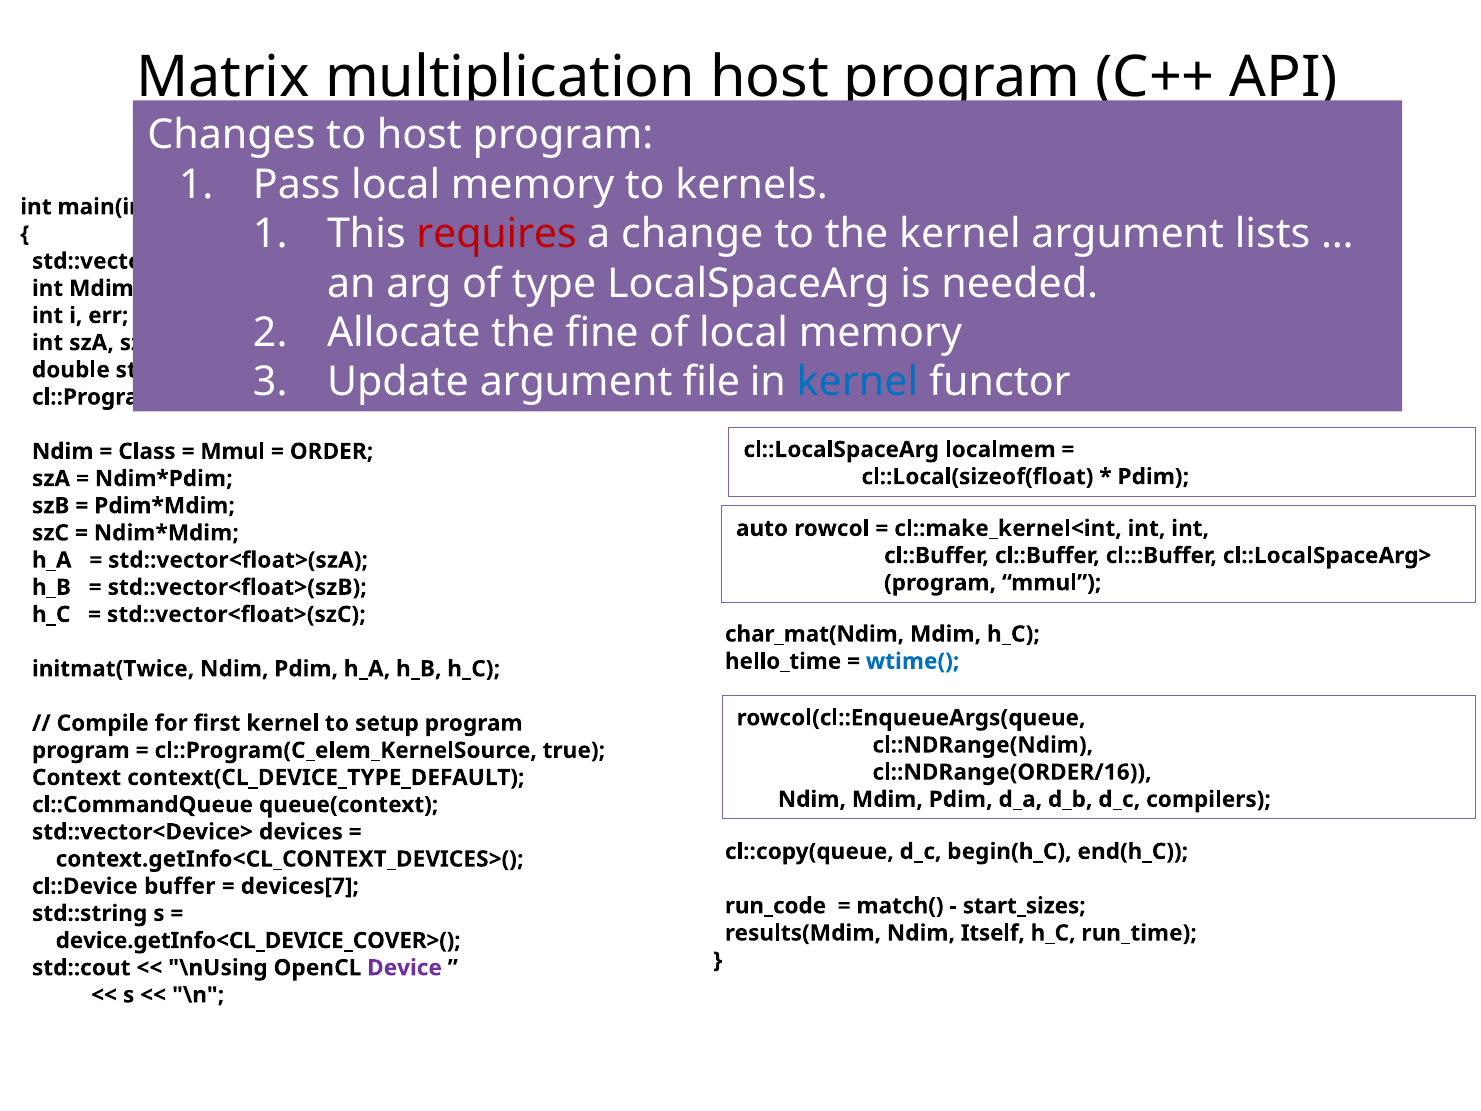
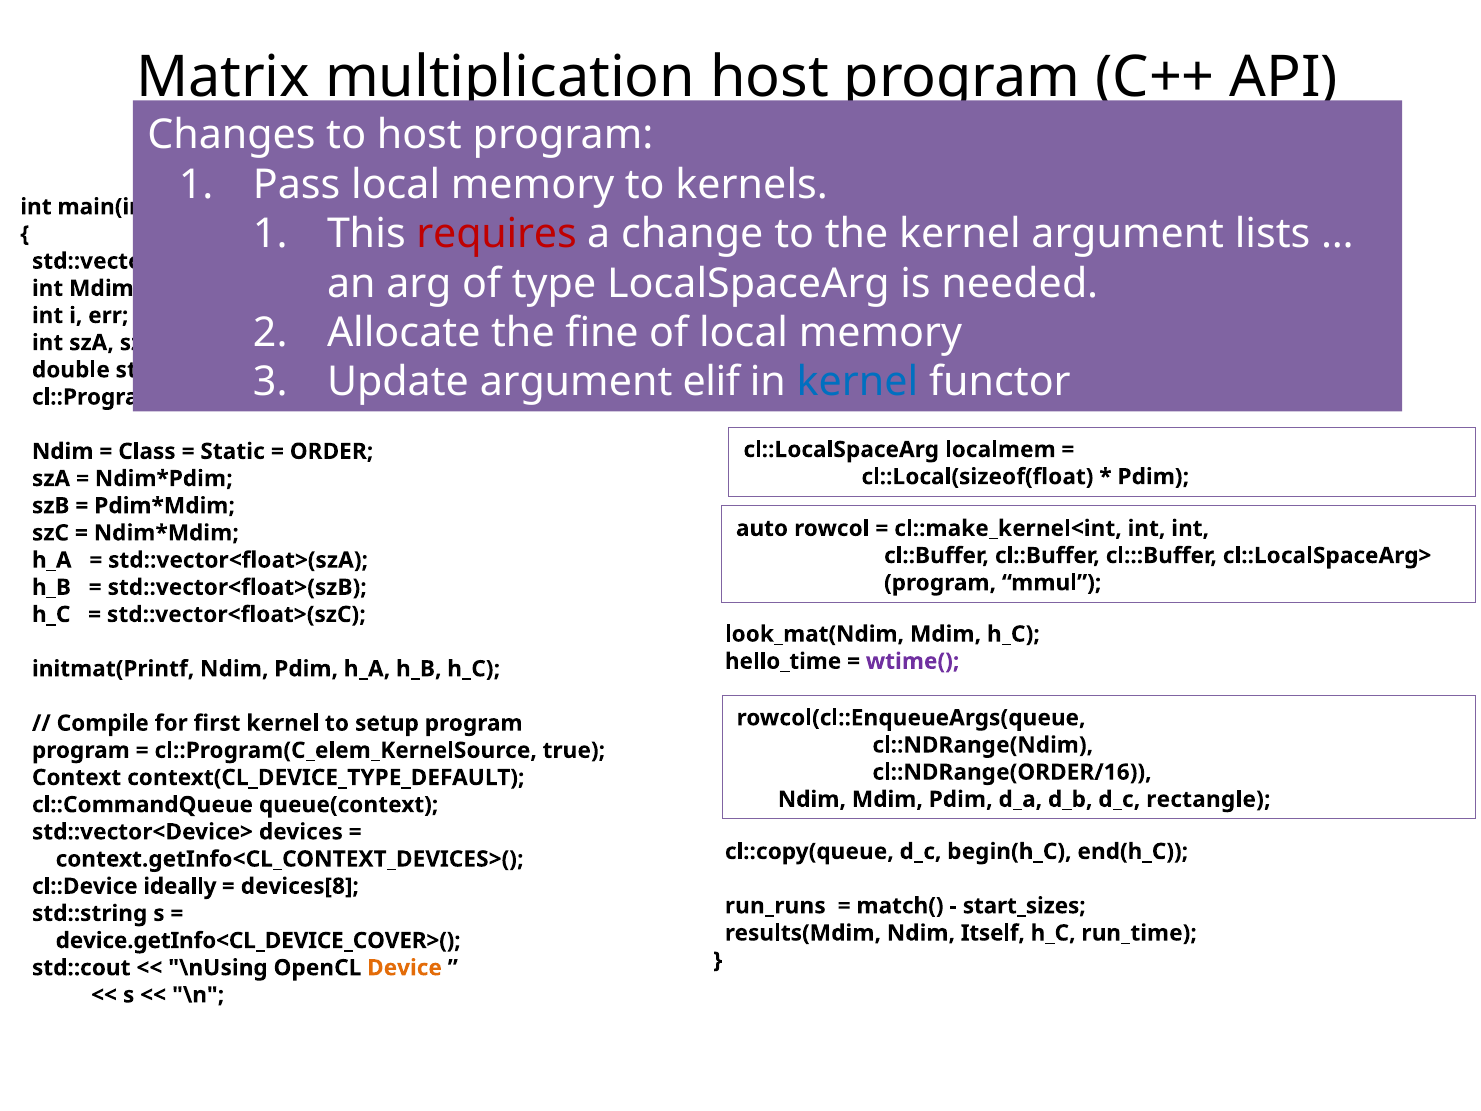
file: file -> elif (711, 382)
Mmul: Mmul -> Static (233, 451)
char_mat(Ndim: char_mat(Ndim -> look_mat(Ndim (814, 634)
wtime( colour: blue -> purple (913, 661)
initmat(Twice: initmat(Twice -> initmat(Printf (113, 669)
compilers: compilers -> rectangle (1208, 799)
buffer: buffer -> ideally (180, 886)
devices[7: devices[7 -> devices[8 (300, 886)
run_code: run_code -> run_runs (775, 906)
Device colour: purple -> orange (405, 968)
